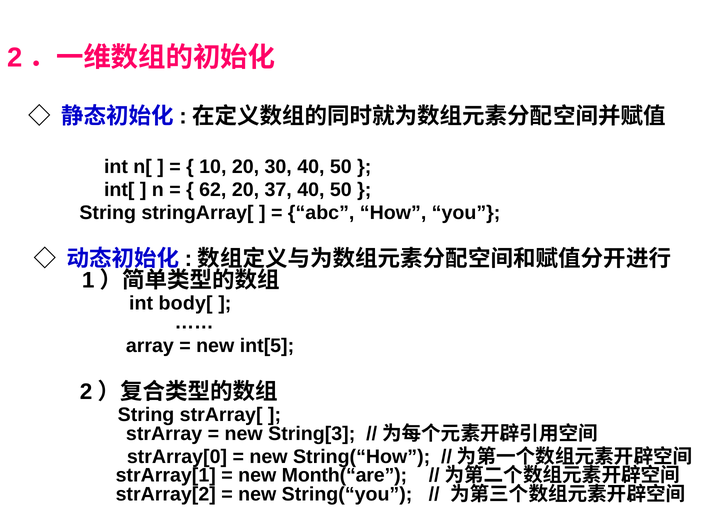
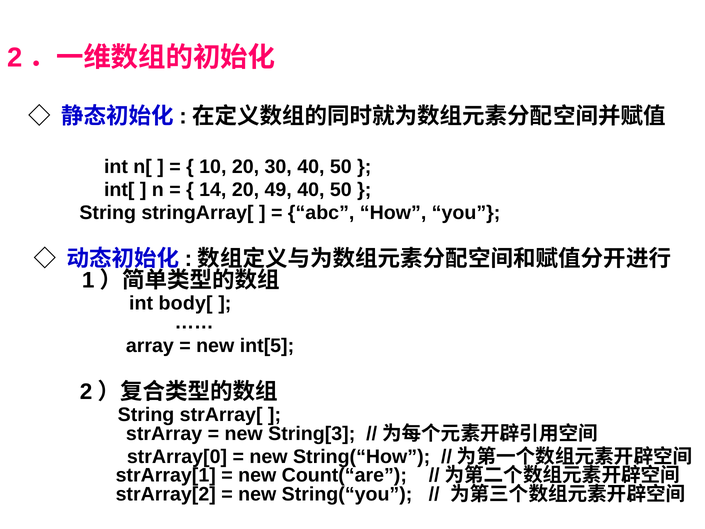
62: 62 -> 14 (213, 190)
37: 37 -> 49 (278, 190)
Month(“are: Month(“are -> Count(“are (344, 475)
